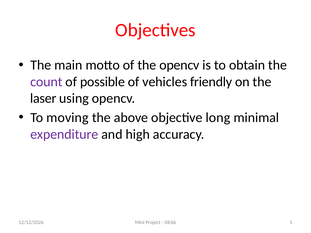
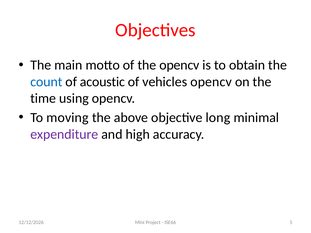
count colour: purple -> blue (46, 82)
possible: possible -> acoustic (102, 82)
vehicles friendly: friendly -> opencv (211, 82)
laser: laser -> time (43, 98)
